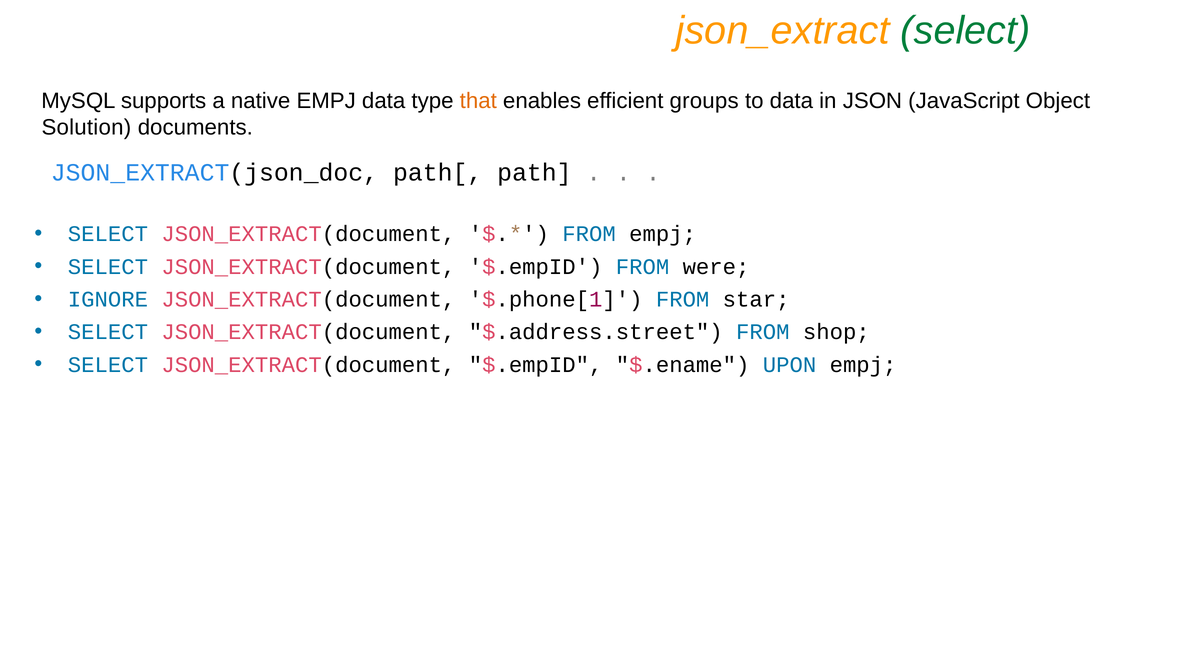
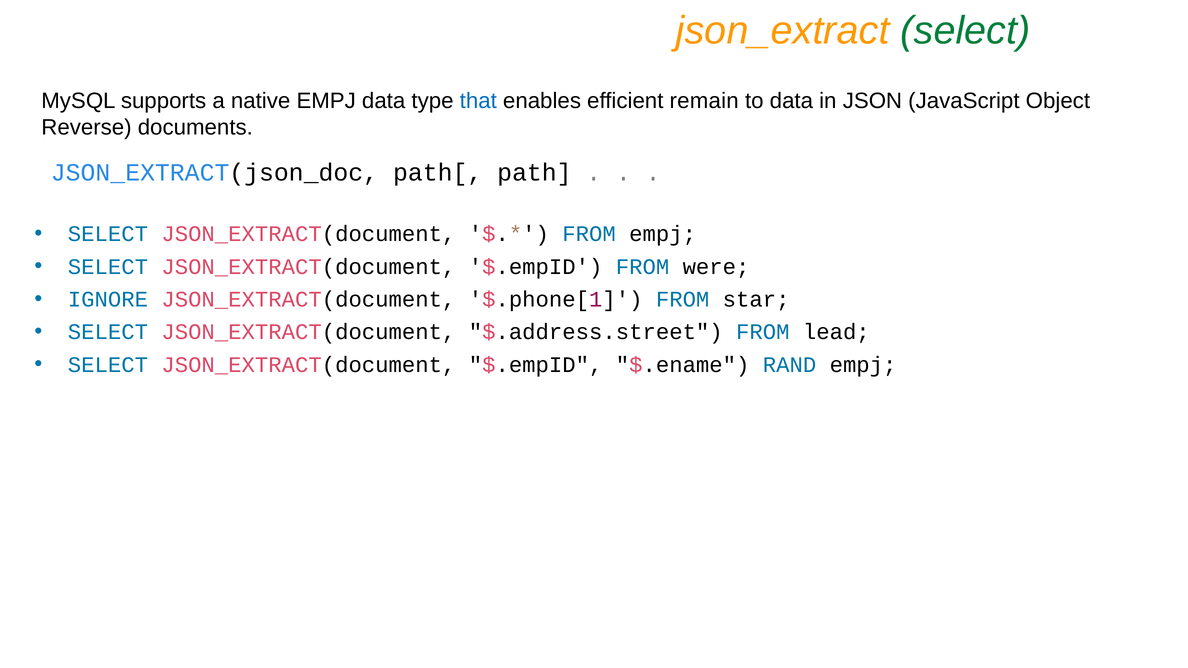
that colour: orange -> blue (478, 101)
groups: groups -> remain (704, 101)
Solution: Solution -> Reverse (86, 128)
shop: shop -> lead (836, 332)
UPON: UPON -> RAND (790, 365)
